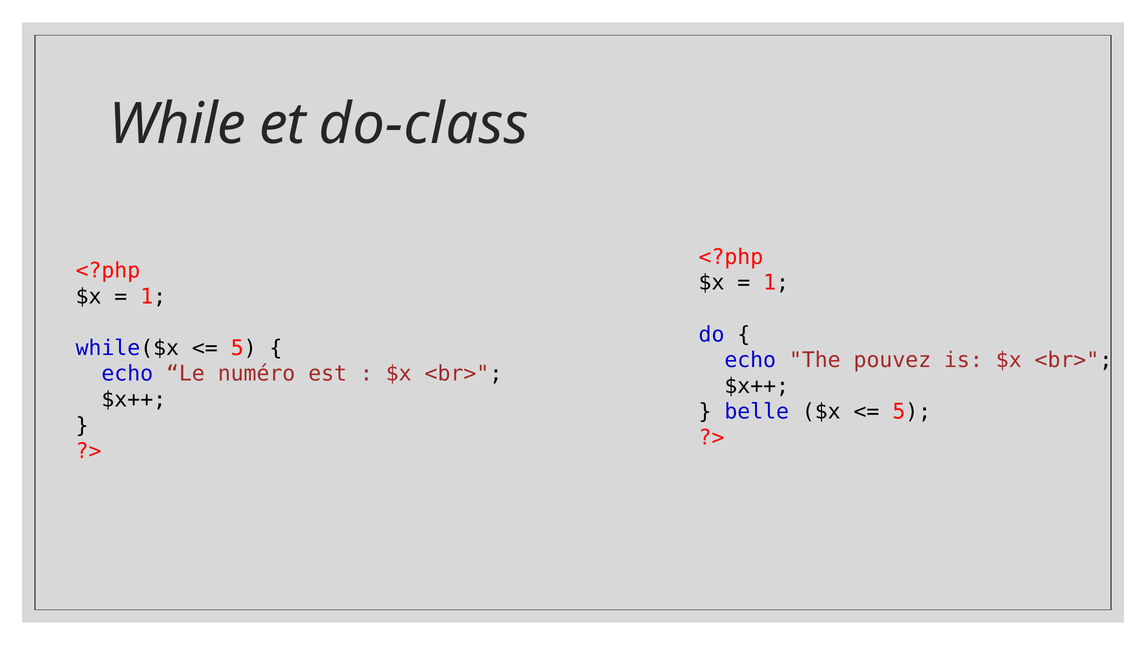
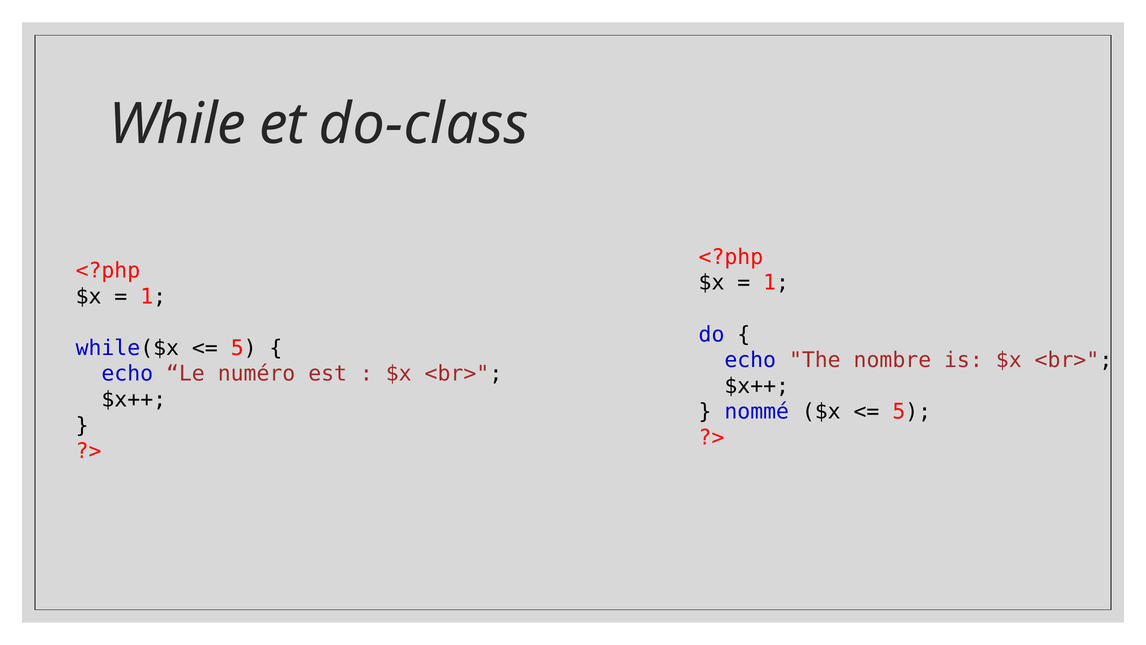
pouvez: pouvez -> nombre (892, 360)
belle: belle -> nommé (757, 412)
